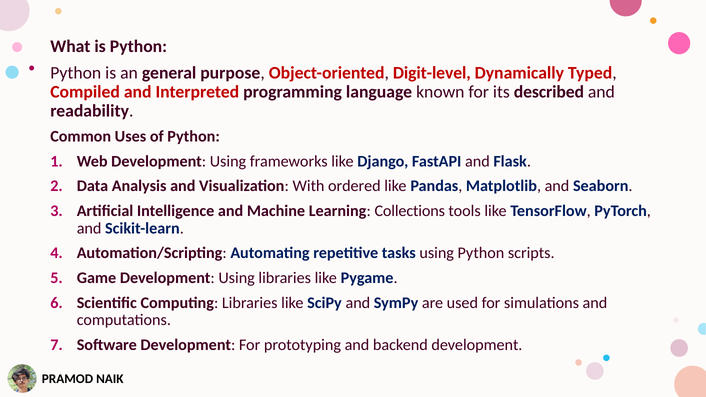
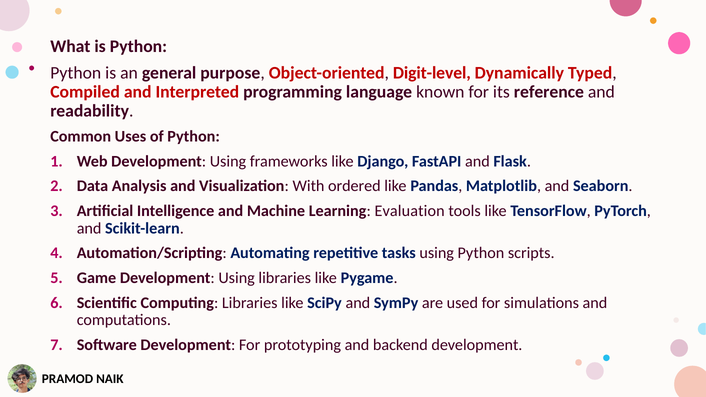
described: described -> reference (549, 92)
Collections: Collections -> Evaluation (410, 211)
